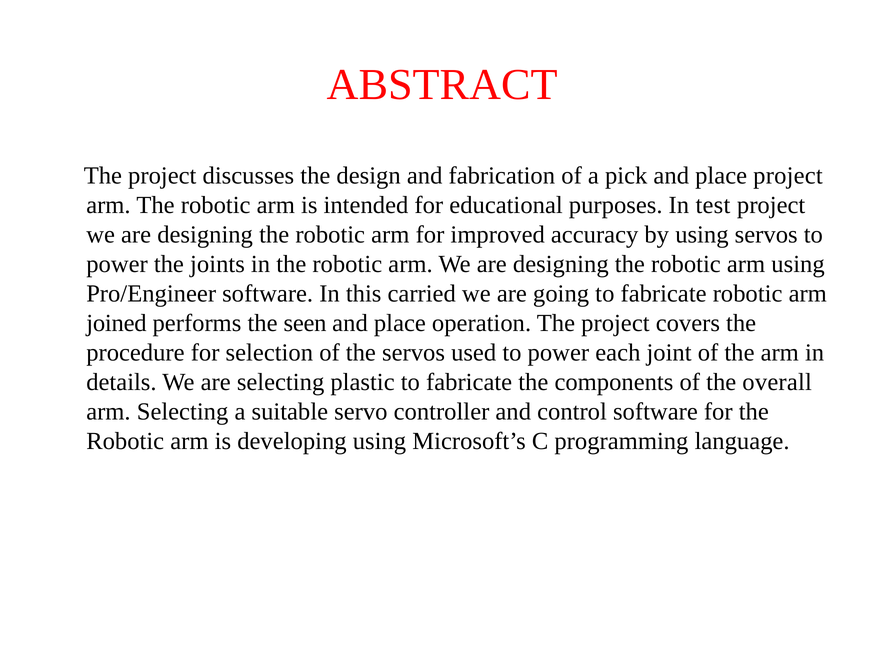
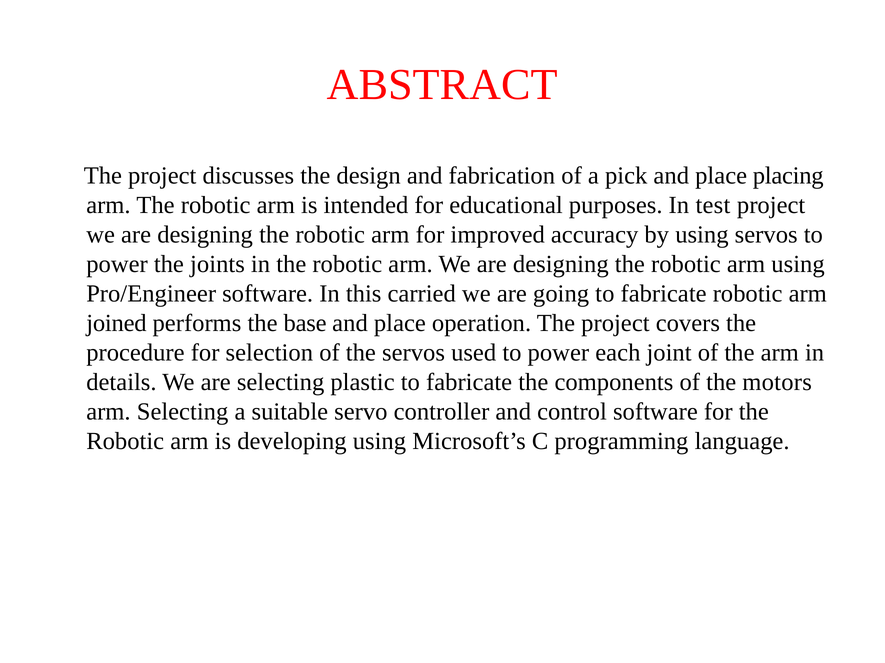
place project: project -> placing (788, 176)
seen: seen -> base (305, 324)
overall: overall -> motors (777, 383)
